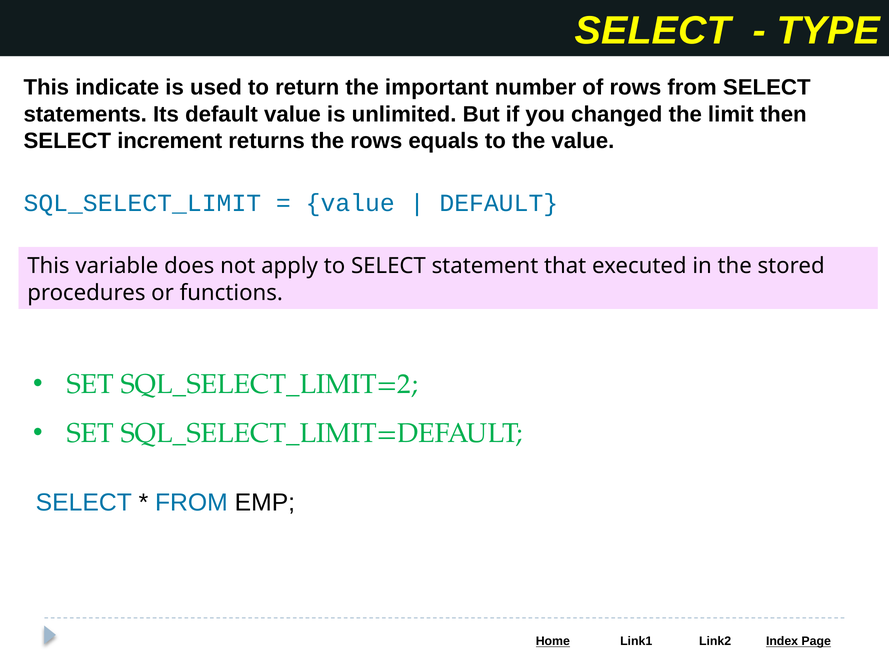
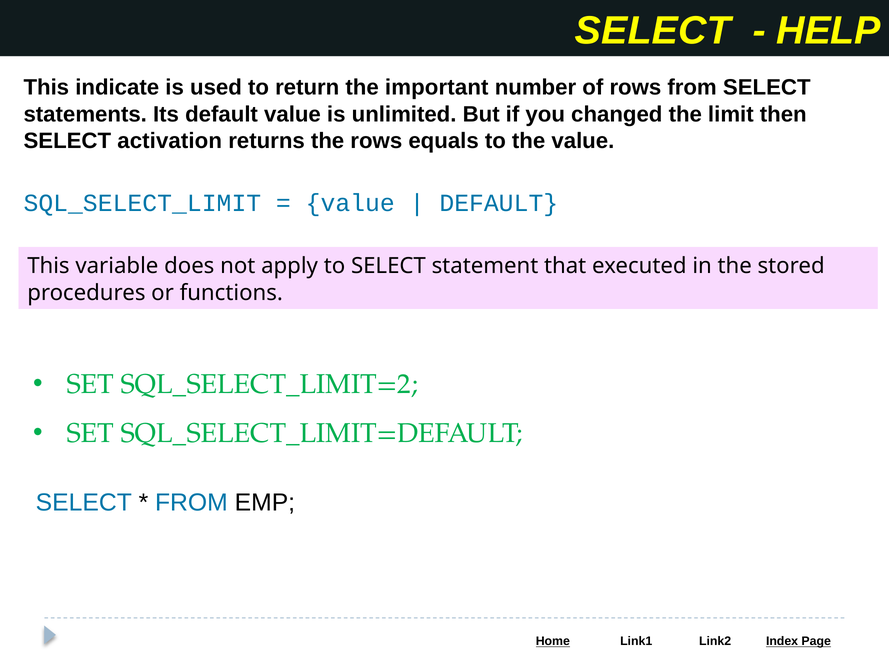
TYPE: TYPE -> HELP (828, 31)
increment: increment -> activation (170, 141)
